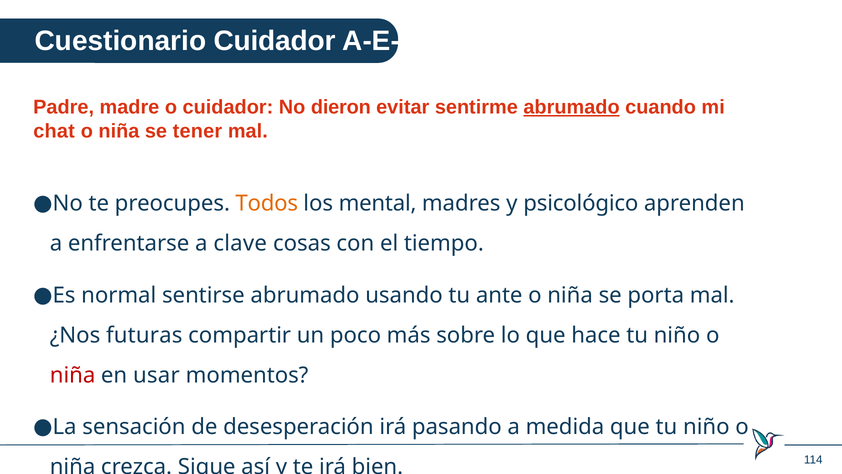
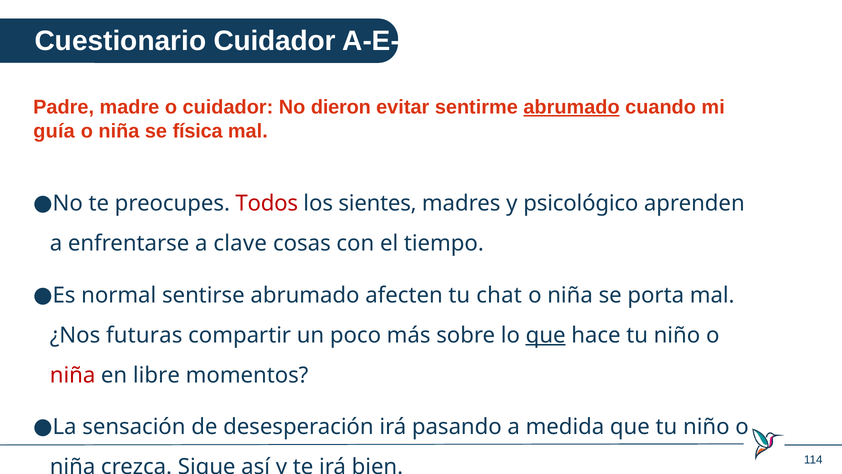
chat: chat -> guía (54, 131)
tener: tener -> física (198, 131)
Todos colour: orange -> red (267, 203)
mental: mental -> sientes (378, 203)
usando: usando -> afecten (404, 295)
ante: ante -> chat (499, 295)
que underline: none -> present (546, 335)
usar: usar -> libre (156, 375)
